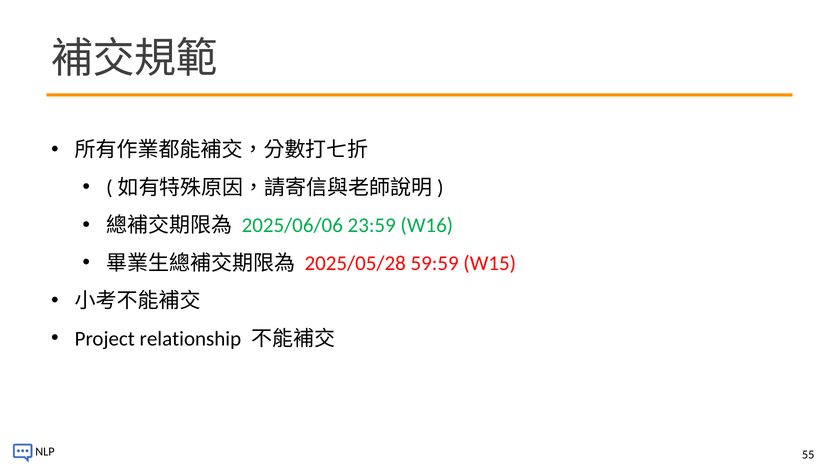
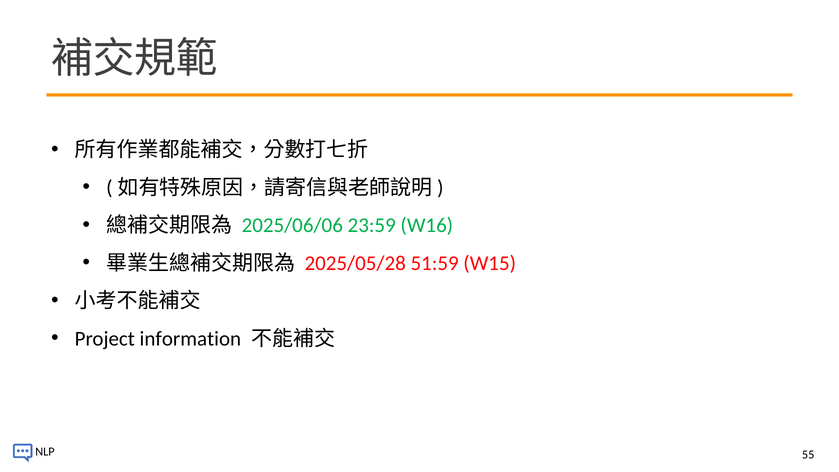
59:59: 59:59 -> 51:59 (435, 263)
relationship: relationship -> information (190, 339)
